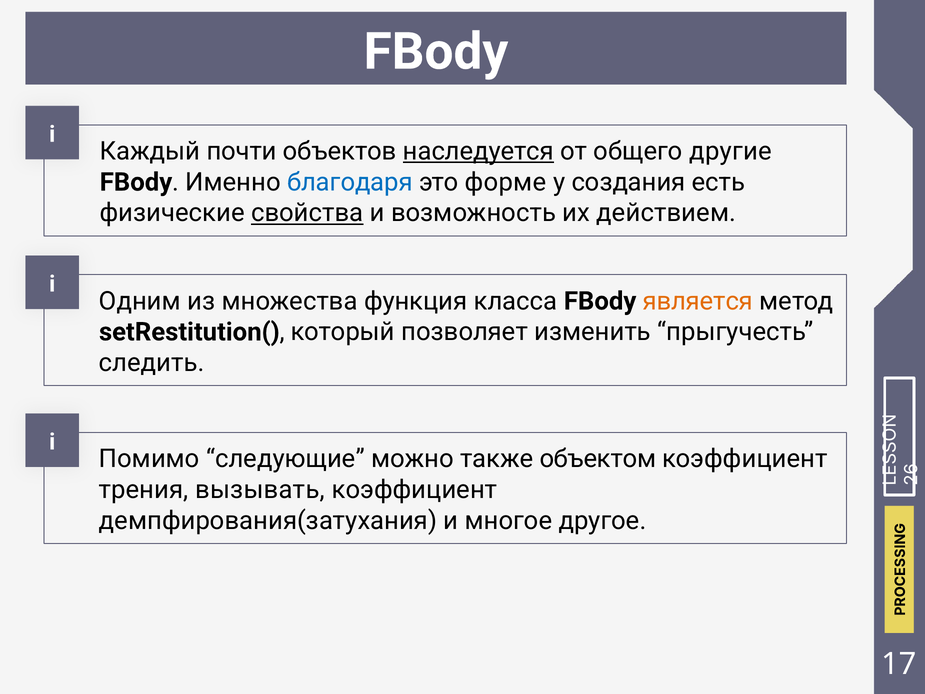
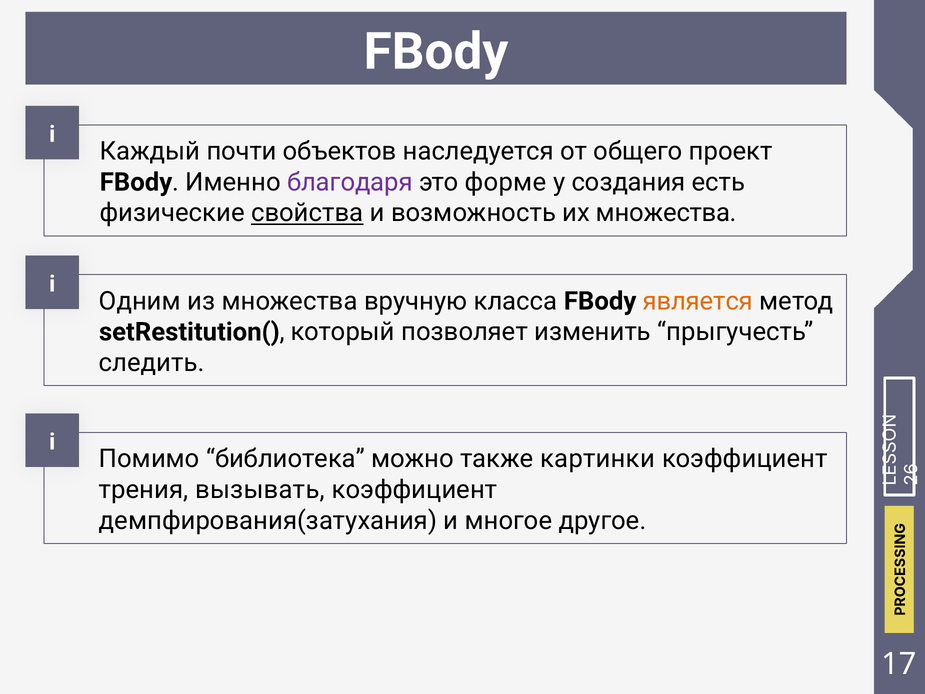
наследуется underline: present -> none (478, 151)
другие: другие -> проект (731, 151)
благодаря colour: blue -> purple (350, 182)
их действием: действием -> множества (666, 213)
функция: функция -> вручную (416, 301)
следующие: следующие -> библиотека (285, 459)
объектом: объектом -> картинки (598, 459)
